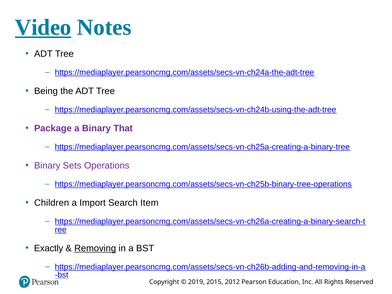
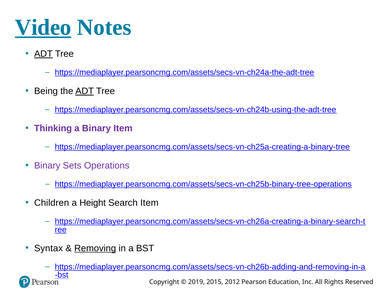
ADT underline: none -> present (43, 54)
ADT underline: none -> present (85, 91)
Package: Package -> Thinking (53, 128)
Binary That: That -> Item (123, 128)
Import: Import -> Height (93, 203)
Exactly: Exactly -> Syntax (49, 248)
